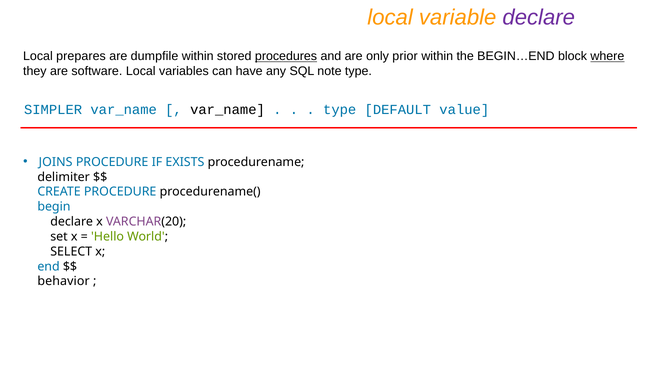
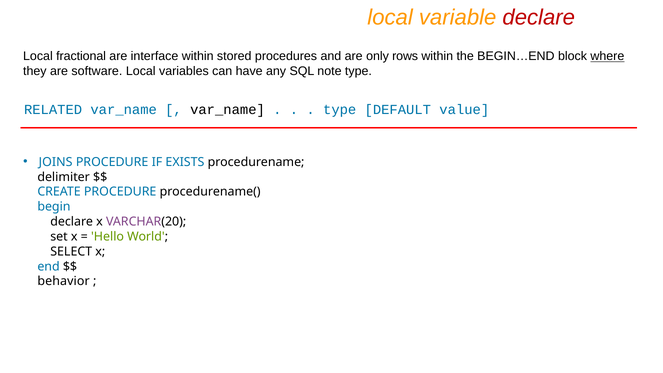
declare colour: purple -> red (539, 17)
prepares: prepares -> fractional (81, 56)
dumpfile: dumpfile -> interface (155, 56)
procedures underline: present -> none (286, 56)
prior: prior -> rows (405, 56)
SIMPLER: SIMPLER -> RELATED (53, 110)
